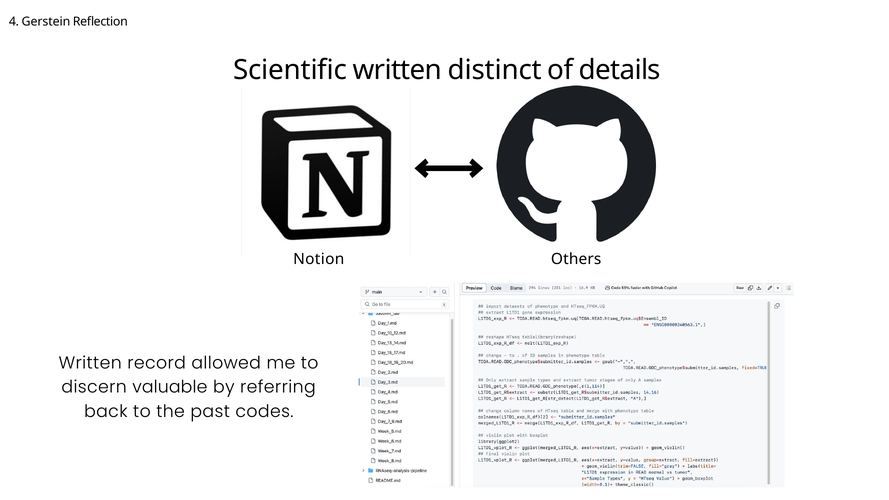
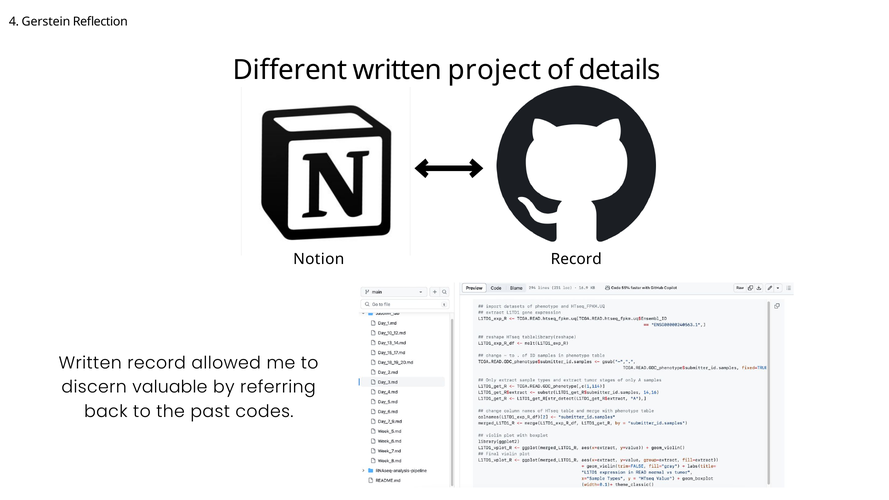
Scientific: Scientific -> Different (290, 70)
distinct: distinct -> project (495, 70)
Notion Others: Others -> Record (576, 259)
